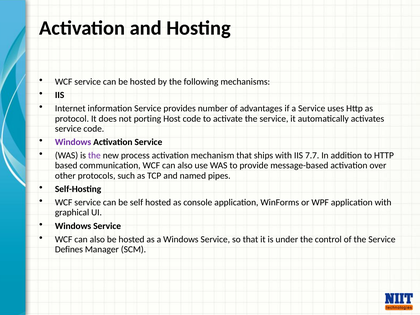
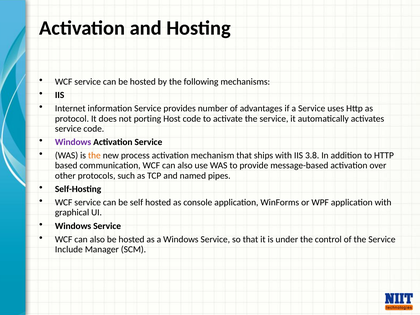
the colour: purple -> orange (94, 156)
7.7: 7.7 -> 3.8 (312, 156)
Defines: Defines -> Include (69, 250)
